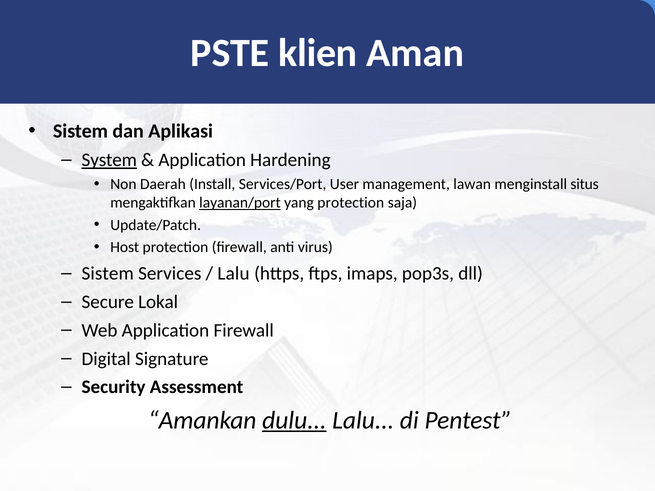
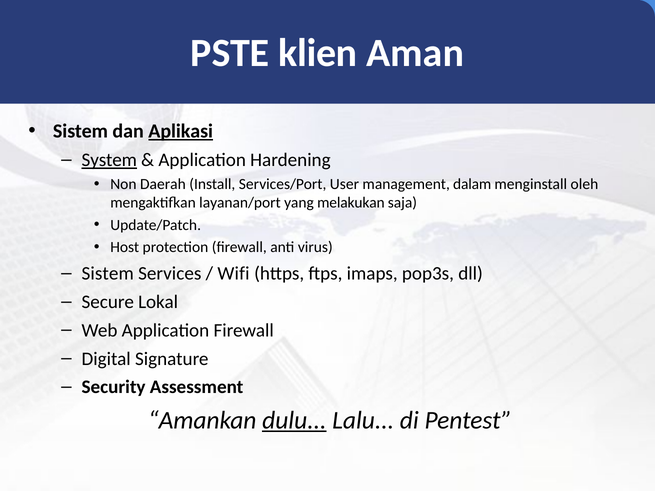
Aplikasi underline: none -> present (181, 131)
lawan: lawan -> dalam (472, 184)
situs: situs -> oleh (584, 184)
layanan/port underline: present -> none (240, 203)
yang protection: protection -> melakukan (351, 203)
Lalu: Lalu -> Wifi (234, 274)
